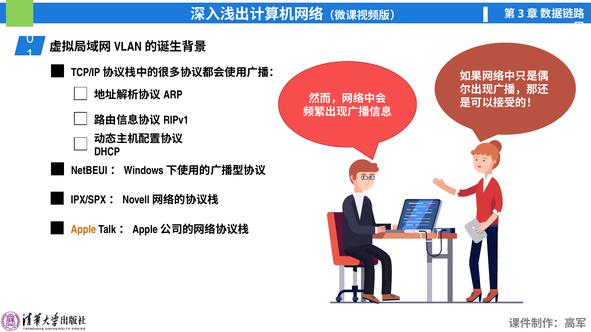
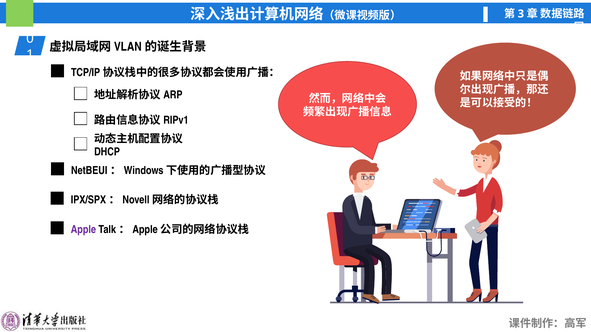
Apple colour: orange -> purple (83, 230)
